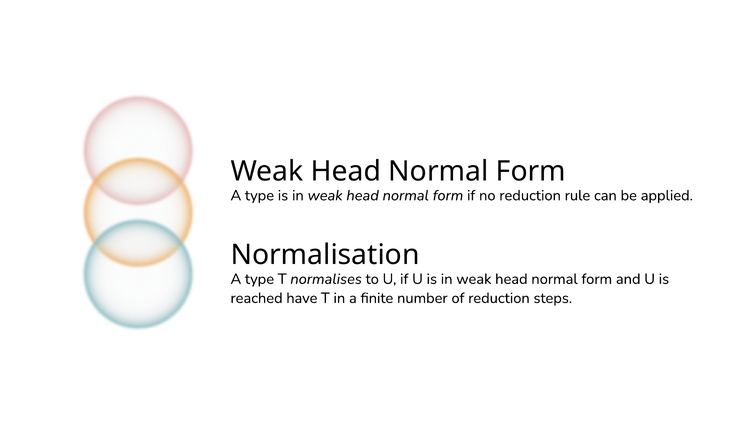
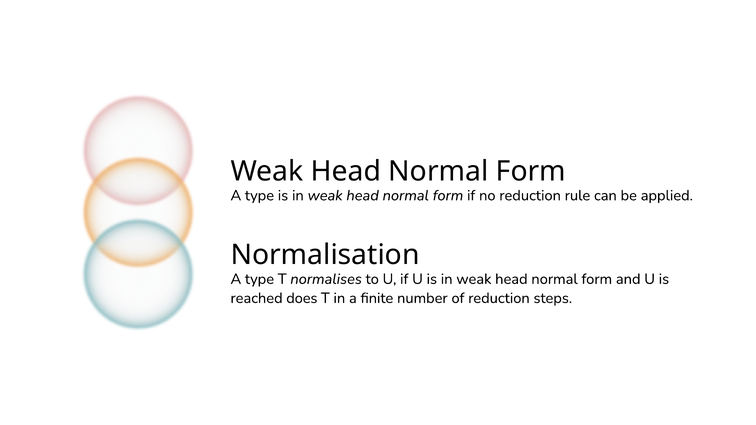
have: have -> does (302, 298)
